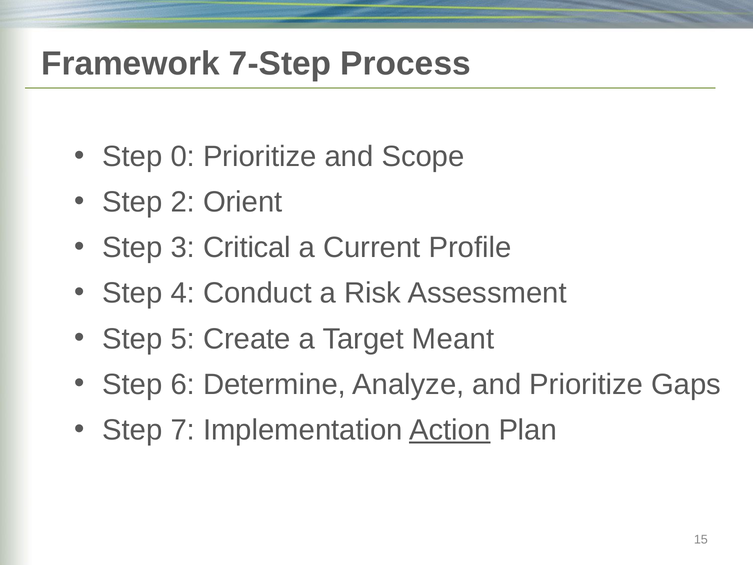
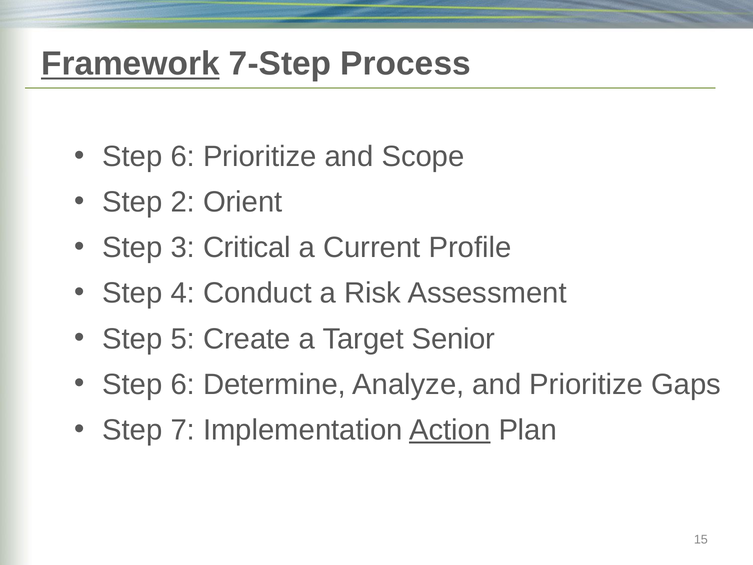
Framework underline: none -> present (130, 64)
0: 0 -> 6 (183, 157)
Meant: Meant -> Senior (453, 339)
